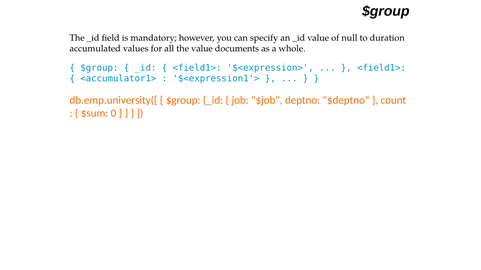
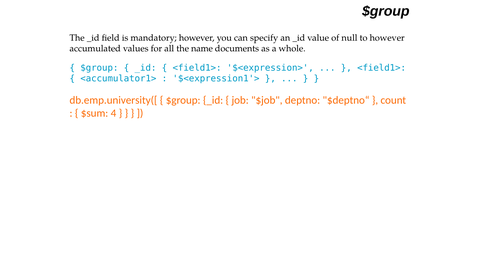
to duration: duration -> however (387, 38)
the value: value -> name (202, 49)
0: 0 -> 4 (114, 114)
